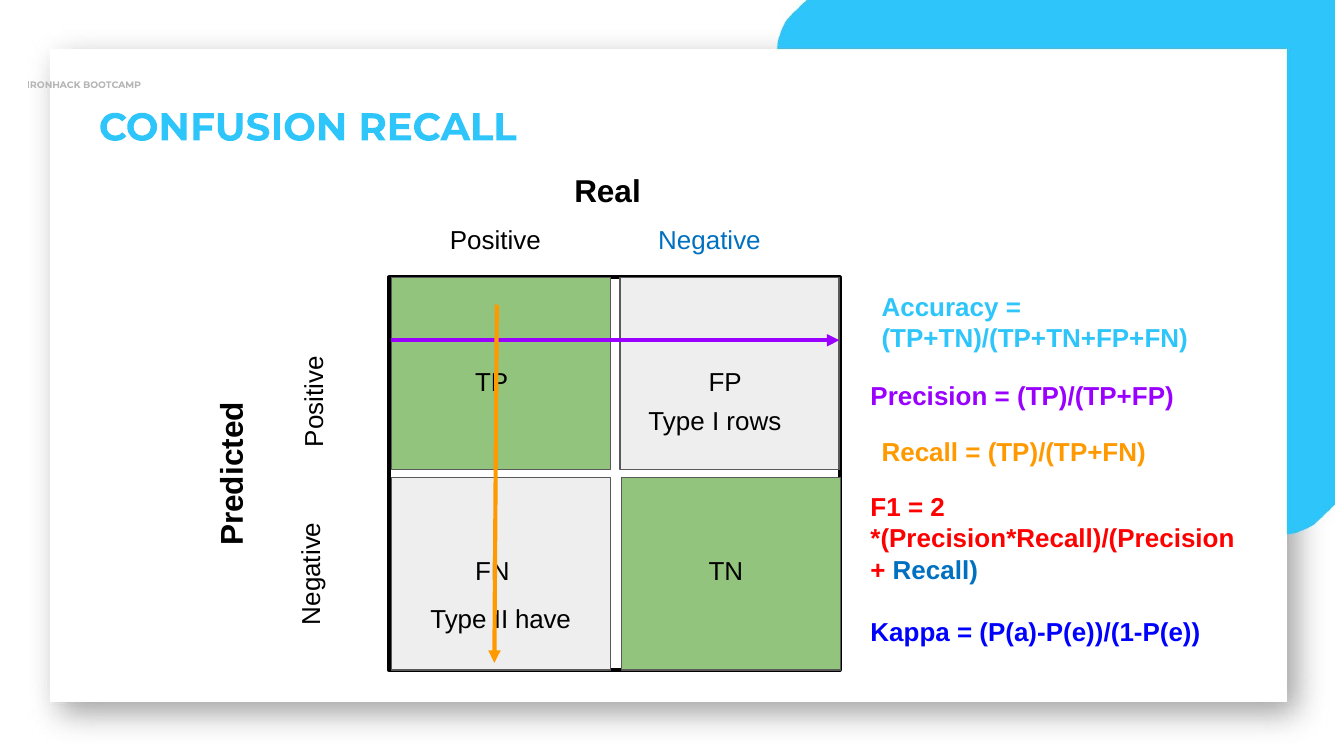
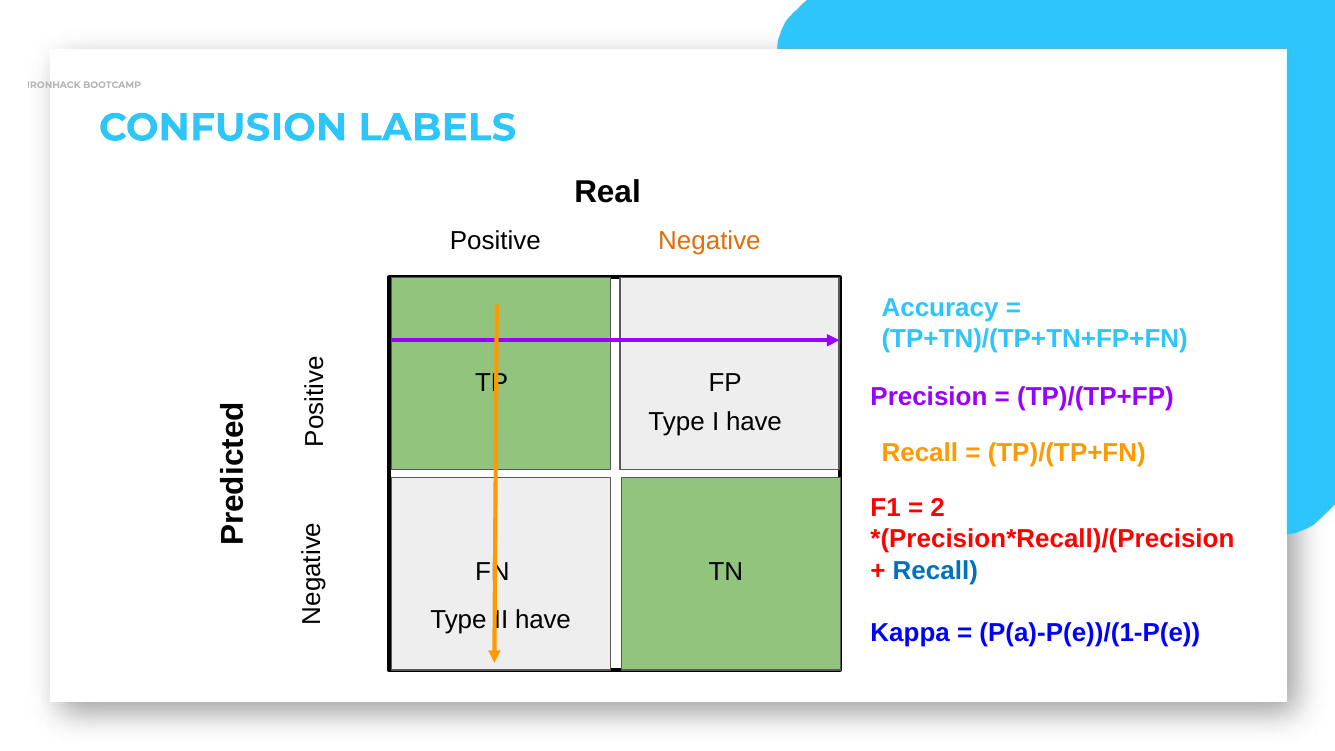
CONFUSION RECALL: RECALL -> LABELS (437, 128)
Negative colour: blue -> orange (709, 241)
I rows: rows -> have (754, 422)
